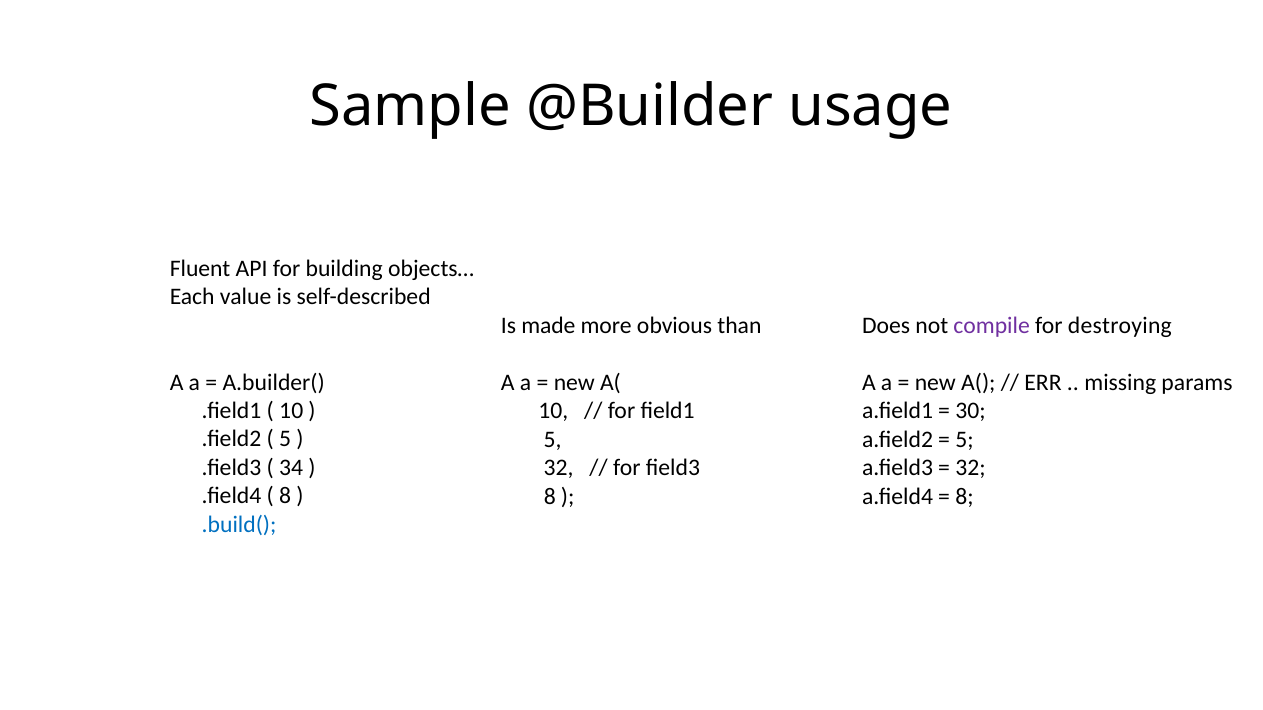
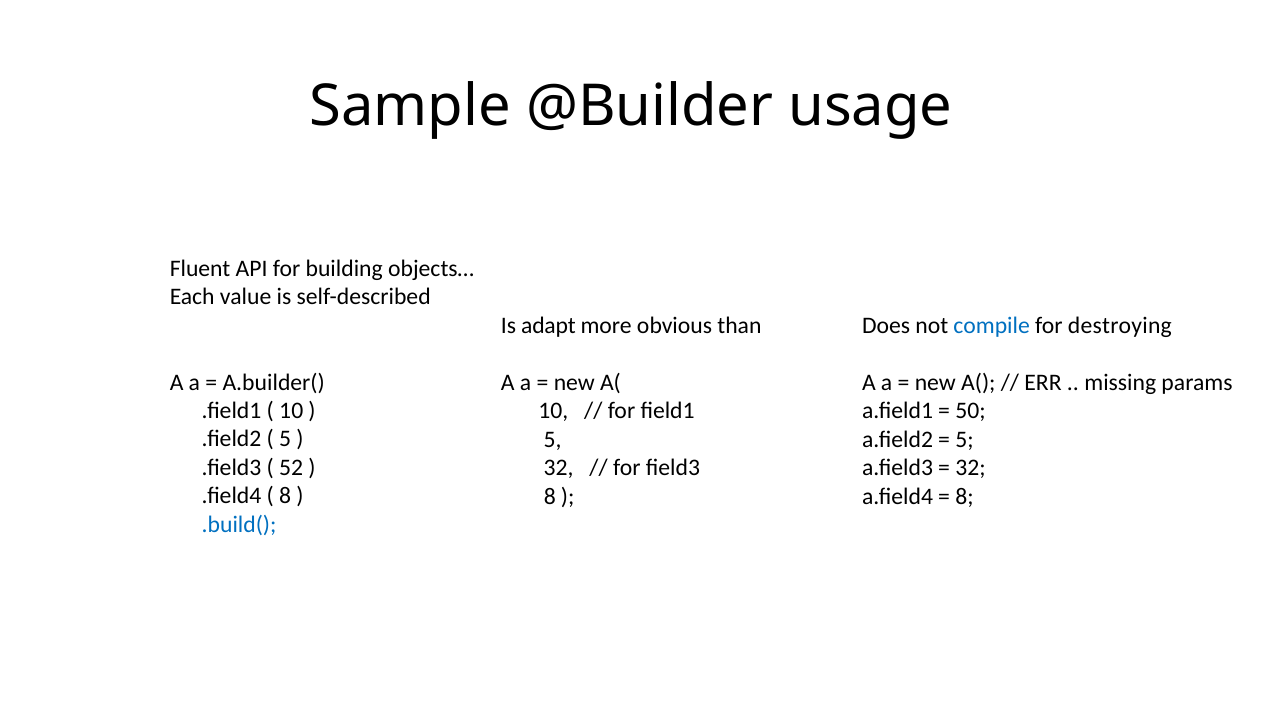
made: made -> adapt (548, 326)
compile colour: purple -> blue (992, 326)
30: 30 -> 50 (970, 411)
34: 34 -> 52 (291, 468)
